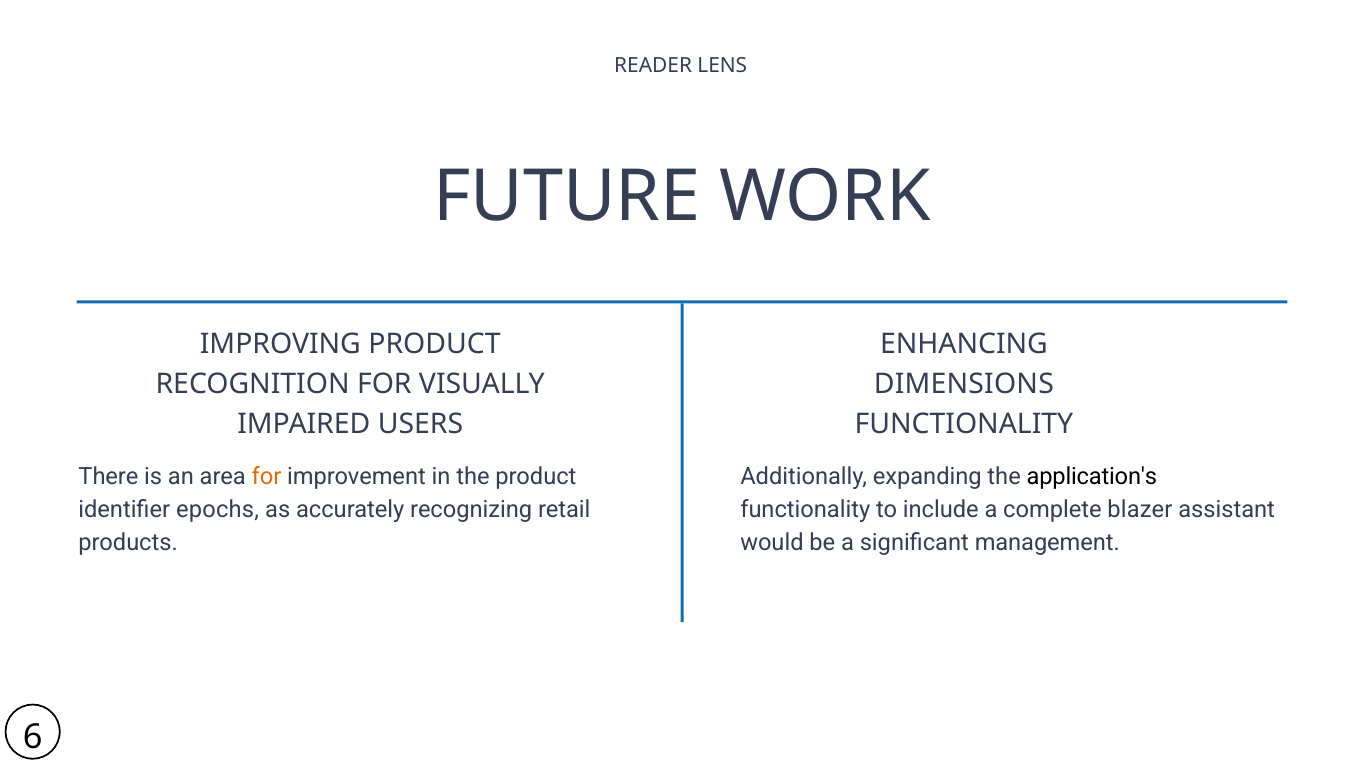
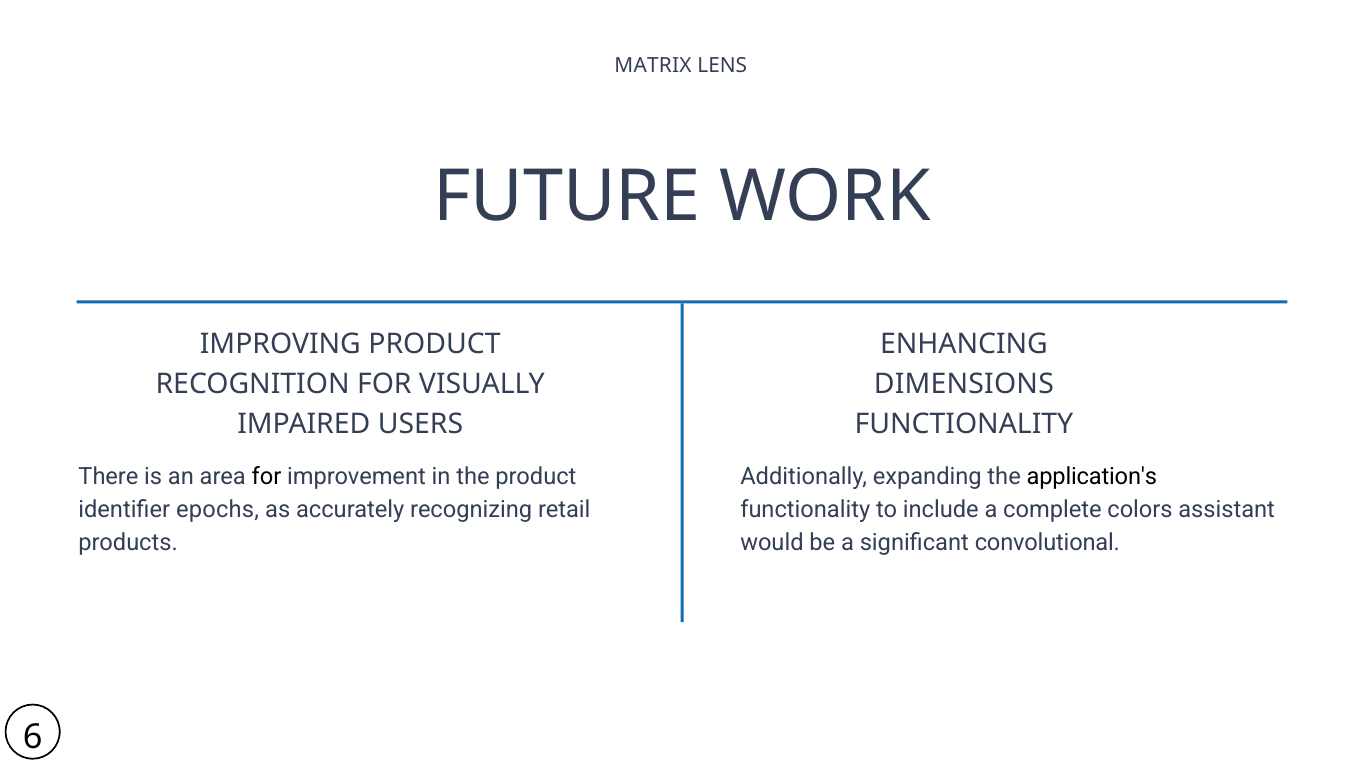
READER: READER -> MATRIX (653, 66)
for colour: orange -> black (266, 477)
blazer: blazer -> colors (1140, 510)
management: management -> convolutional (1047, 543)
